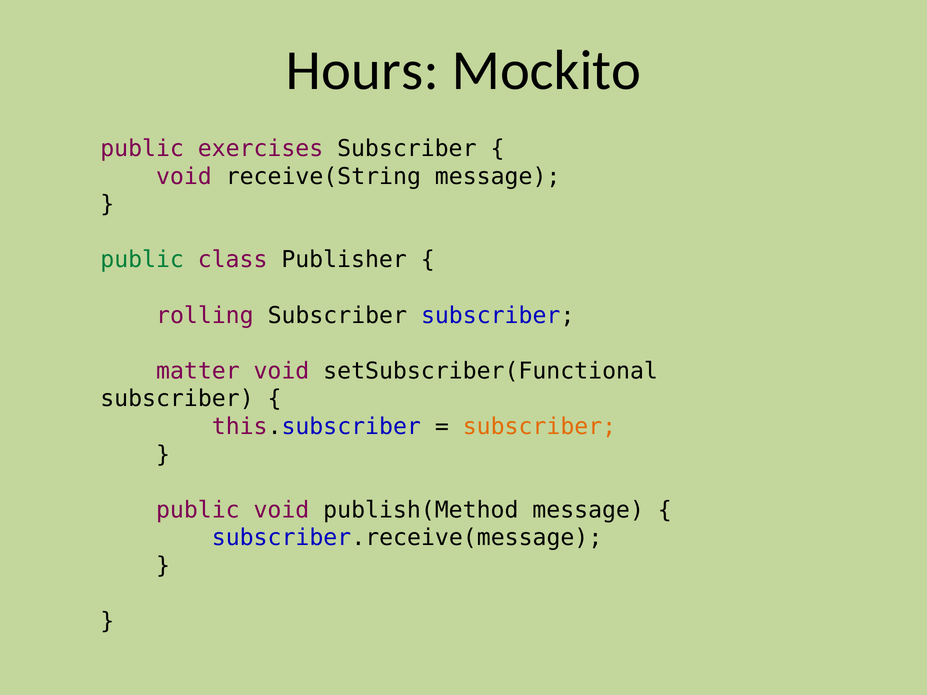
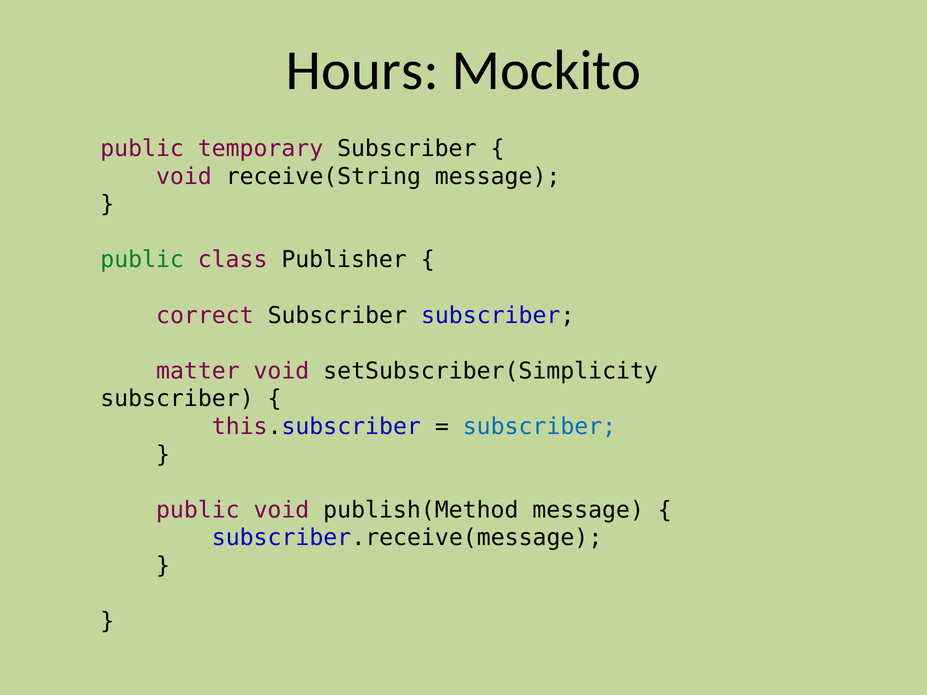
exercises: exercises -> temporary (261, 149)
rolling: rolling -> correct (205, 316)
setSubscriber(Functional: setSubscriber(Functional -> setSubscriber(Simplicity (491, 371)
subscriber colour: orange -> blue (539, 427)
